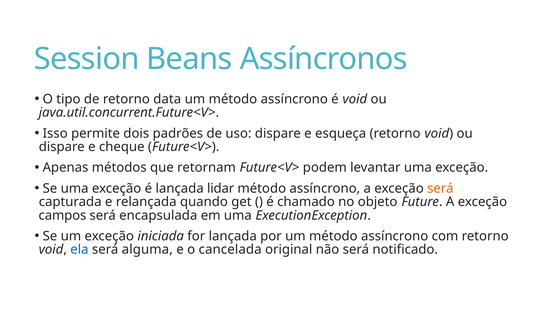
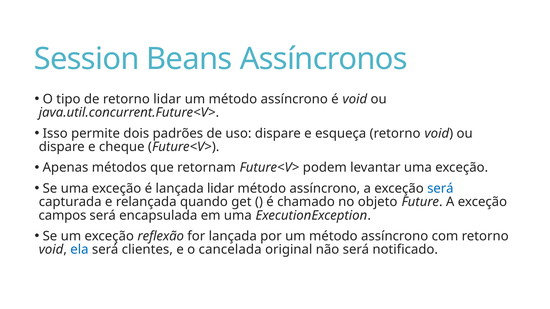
retorno data: data -> lidar (167, 99)
será colour: orange -> blue (440, 189)
iniciada: iniciada -> reflexão (161, 236)
alguma: alguma -> clientes (147, 250)
